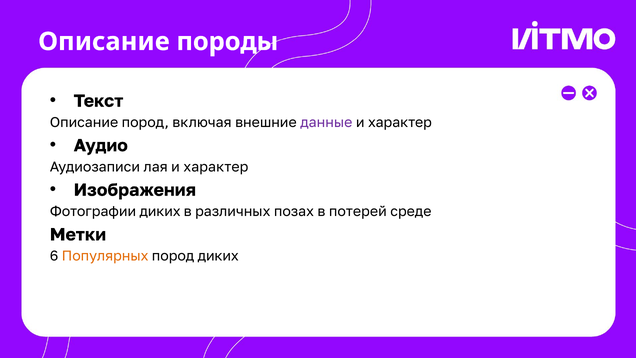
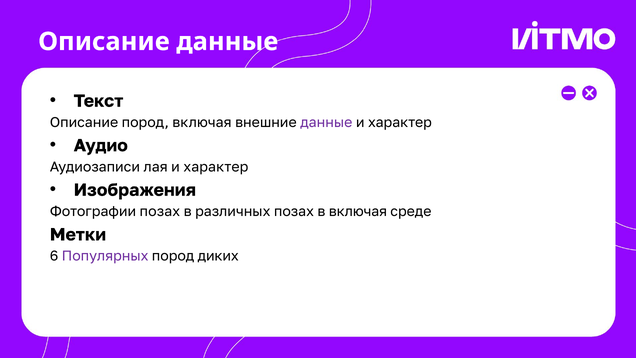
Описание породы: породы -> данные (227, 42)
Фотографии диких: диких -> позах (160, 212)
в потерей: потерей -> включая (358, 212)
Популярных colour: orange -> purple (105, 256)
